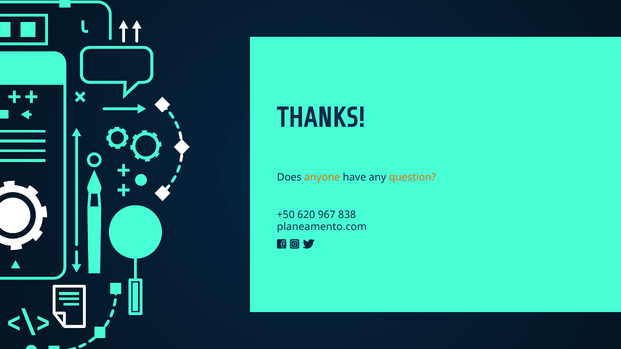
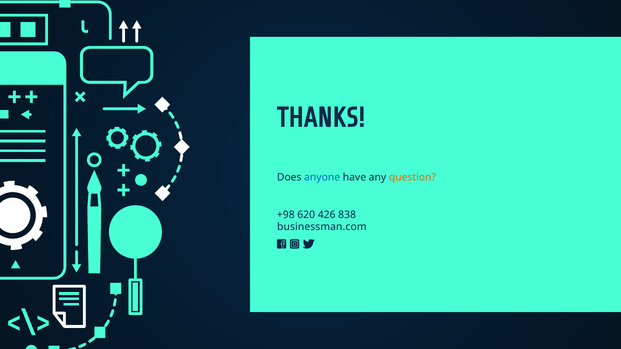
anyone colour: orange -> blue (322, 178)
+50: +50 -> +98 (286, 215)
967: 967 -> 426 (327, 215)
planeamento.com: planeamento.com -> businessman.com (322, 227)
